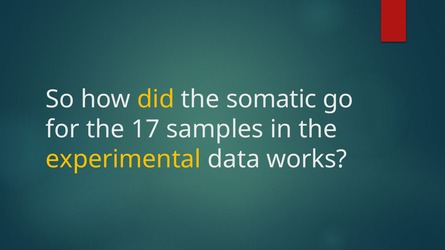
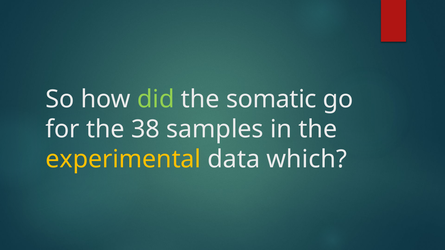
did colour: yellow -> light green (156, 99)
17: 17 -> 38 (145, 129)
works: works -> which (307, 159)
